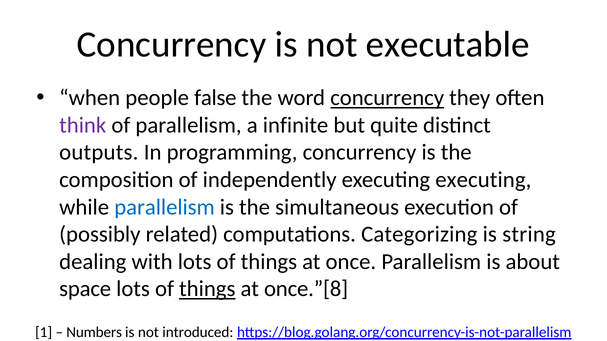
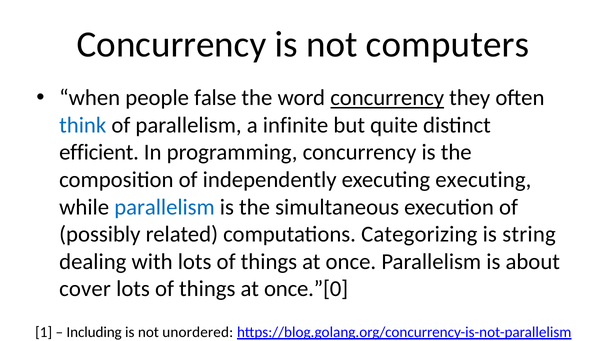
executable: executable -> computers (448, 45)
think colour: purple -> blue (83, 125)
outputs: outputs -> efficient (99, 153)
space: space -> cover (85, 289)
things underline: present -> none (207, 289)
once.”[8: once.”[8 -> once.”[0 (306, 289)
Numbers: Numbers -> Including (94, 333)
introduced: introduced -> unordered (198, 333)
